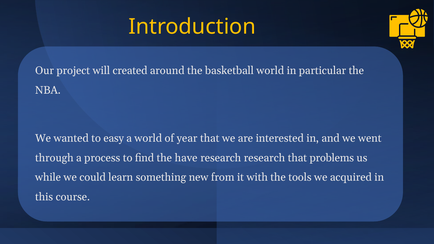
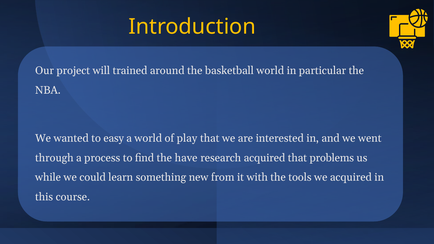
created: created -> trained (130, 71)
year: year -> play (187, 138)
research research: research -> acquired (264, 158)
